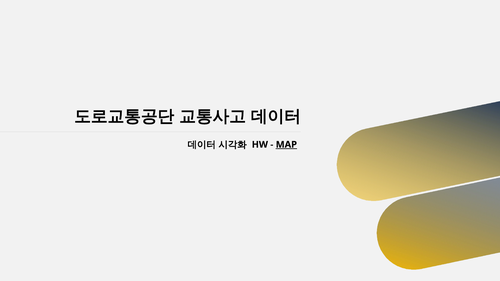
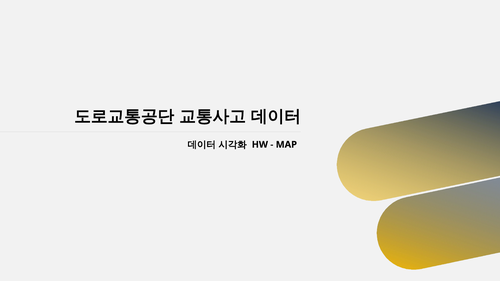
MAP underline: present -> none (286, 145)
